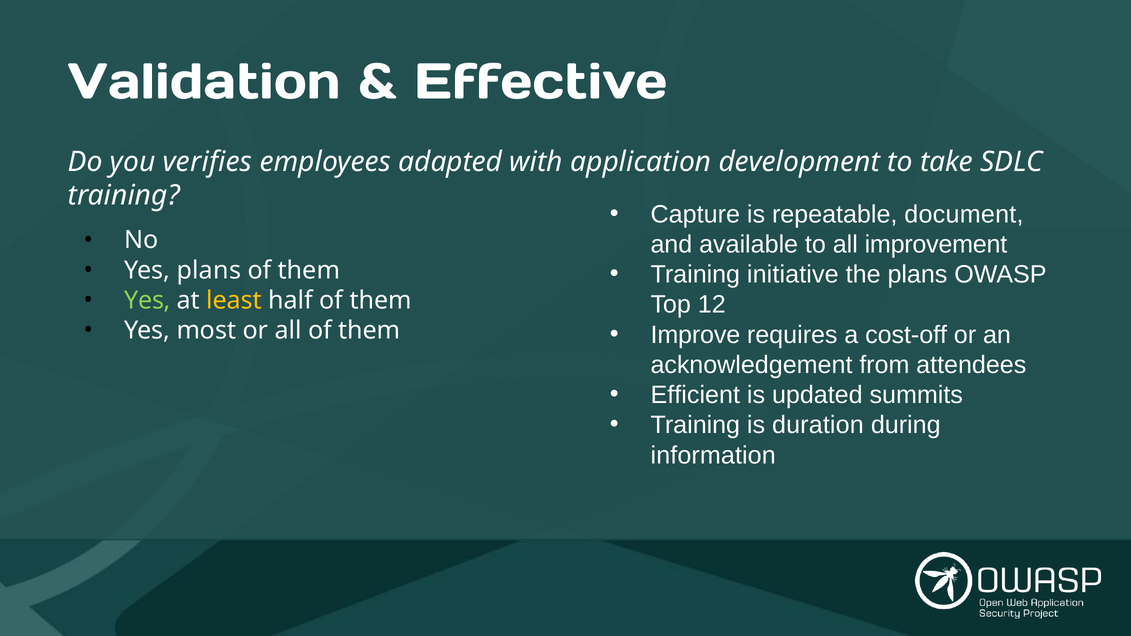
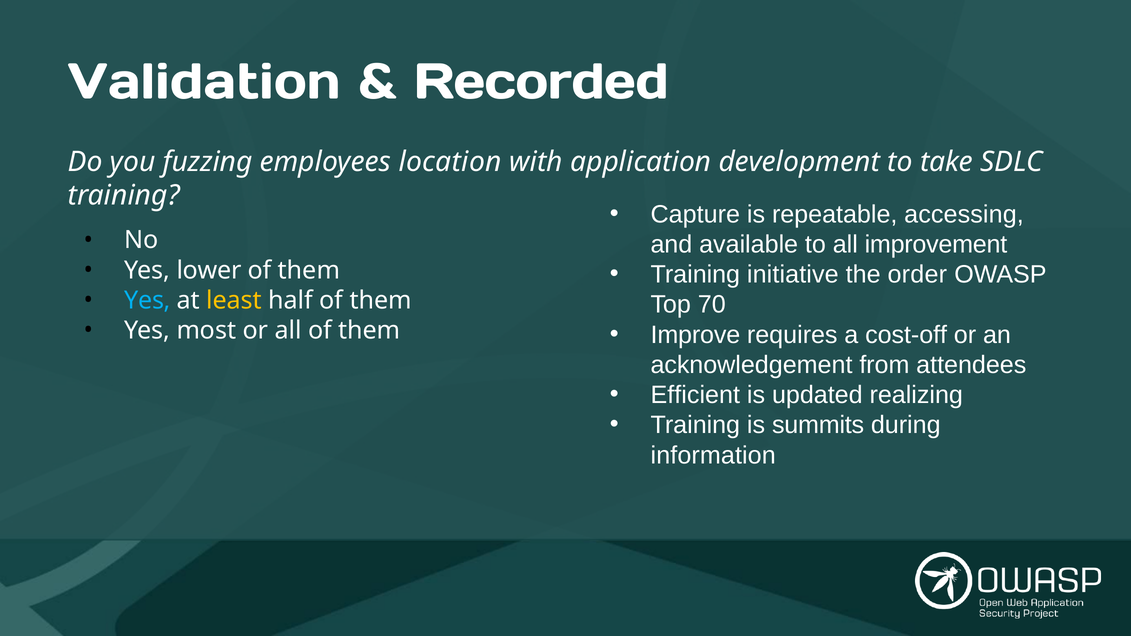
Effective: Effective -> Recorded (541, 82)
verifies: verifies -> fuzzing (208, 162)
adapted: adapted -> location (450, 162)
document: document -> accessing (964, 214)
the plans: plans -> order (917, 275)
Yes plans: plans -> lower (209, 270)
Yes colour: light green -> light blue (147, 301)
12: 12 -> 70 (712, 305)
summits: summits -> realizing (916, 395)
duration: duration -> summits (818, 425)
